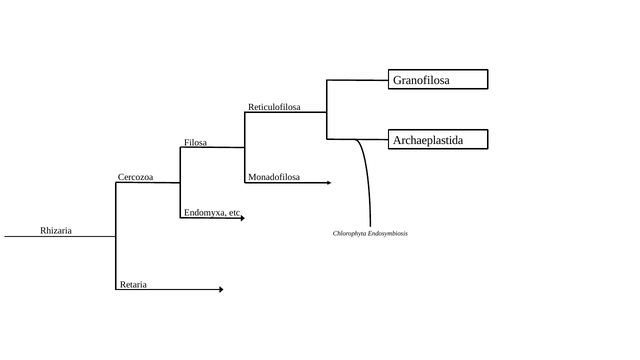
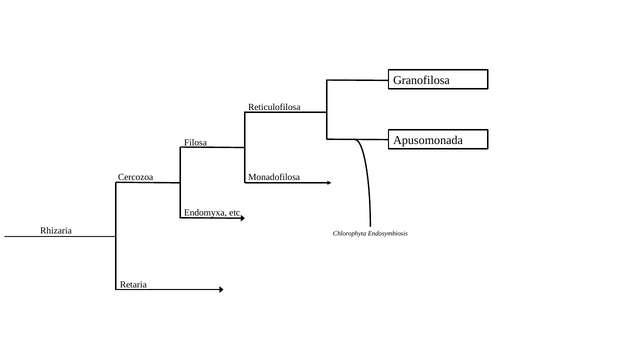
Archaeplastida: Archaeplastida -> Apusomonada (428, 140)
